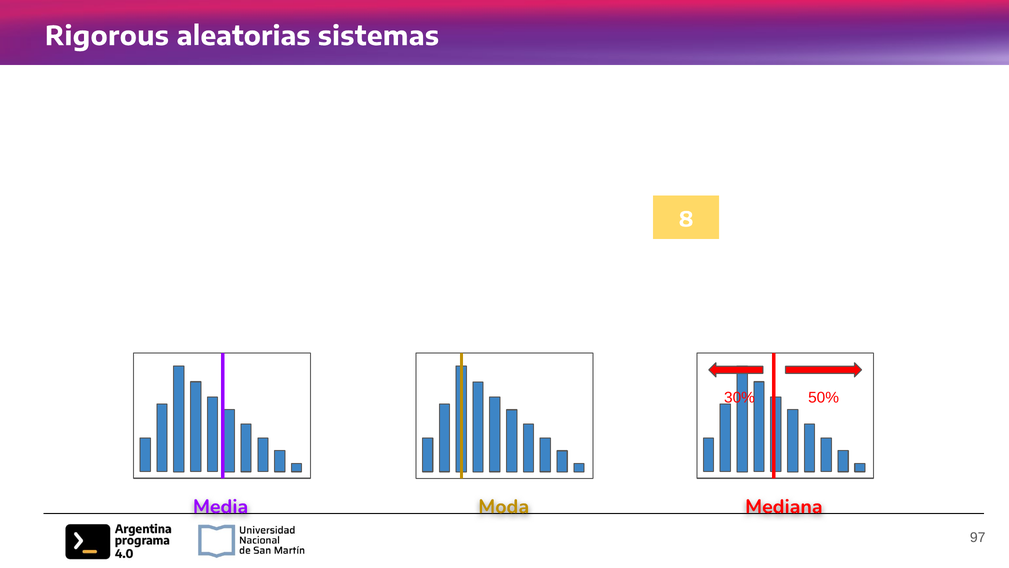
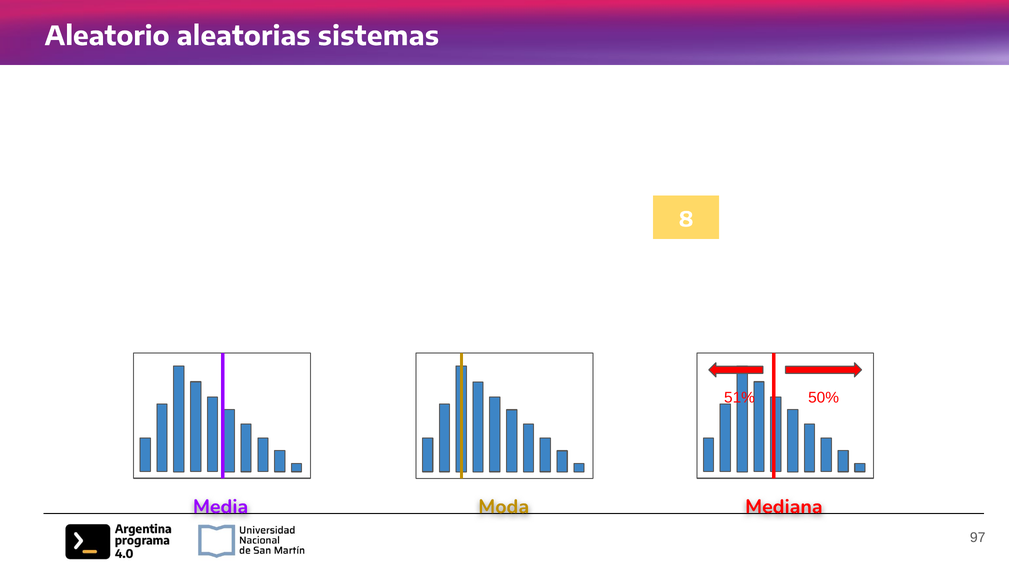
Rigorous: Rigorous -> Aleatorio (107, 36)
30%: 30% -> 51% (739, 397)
